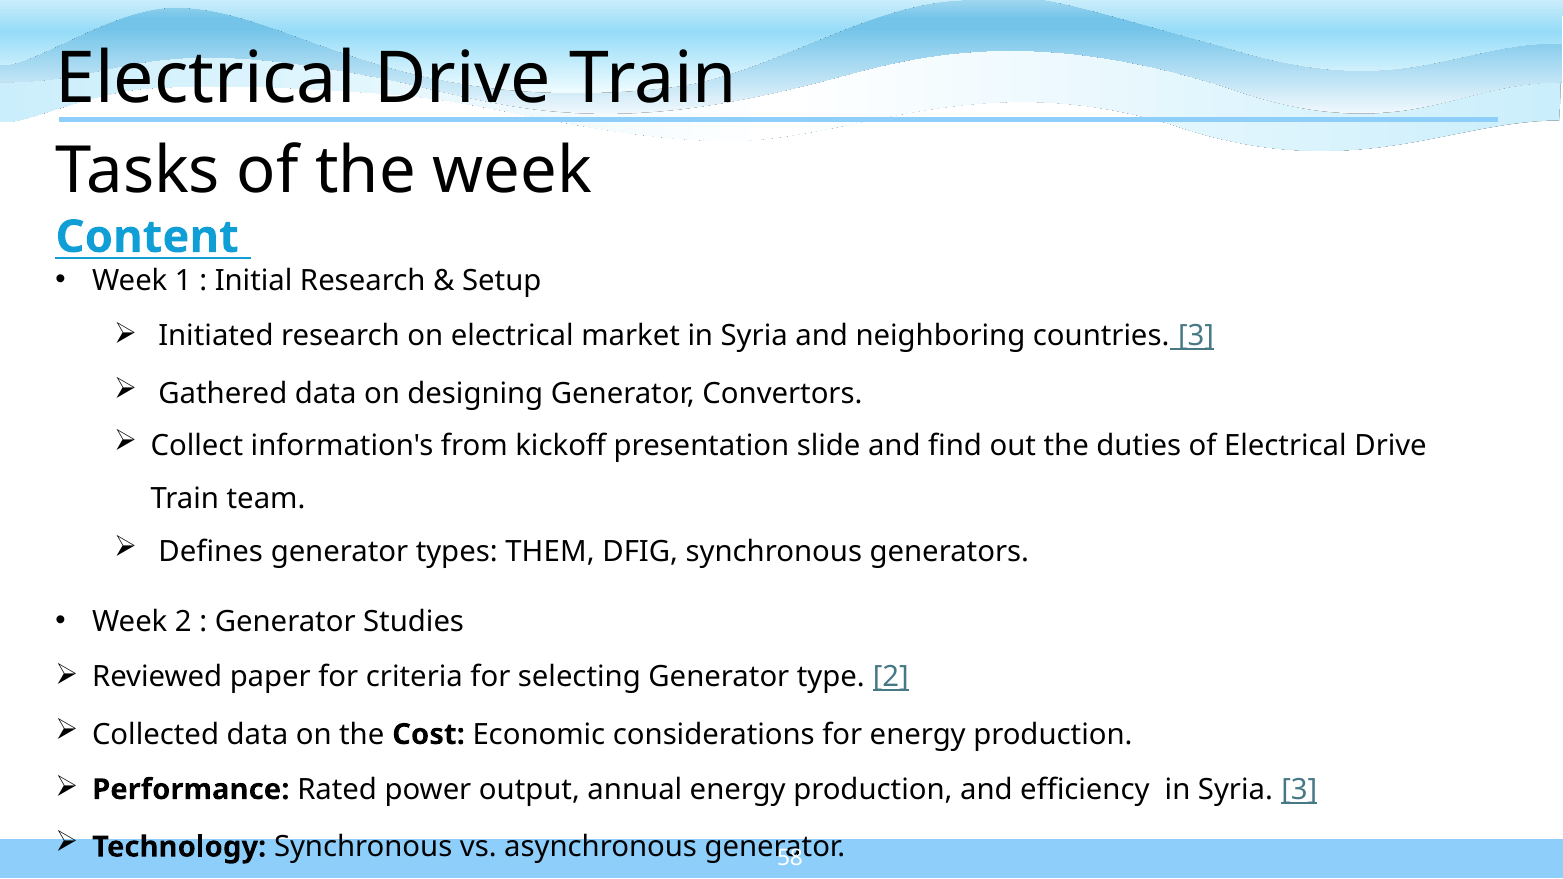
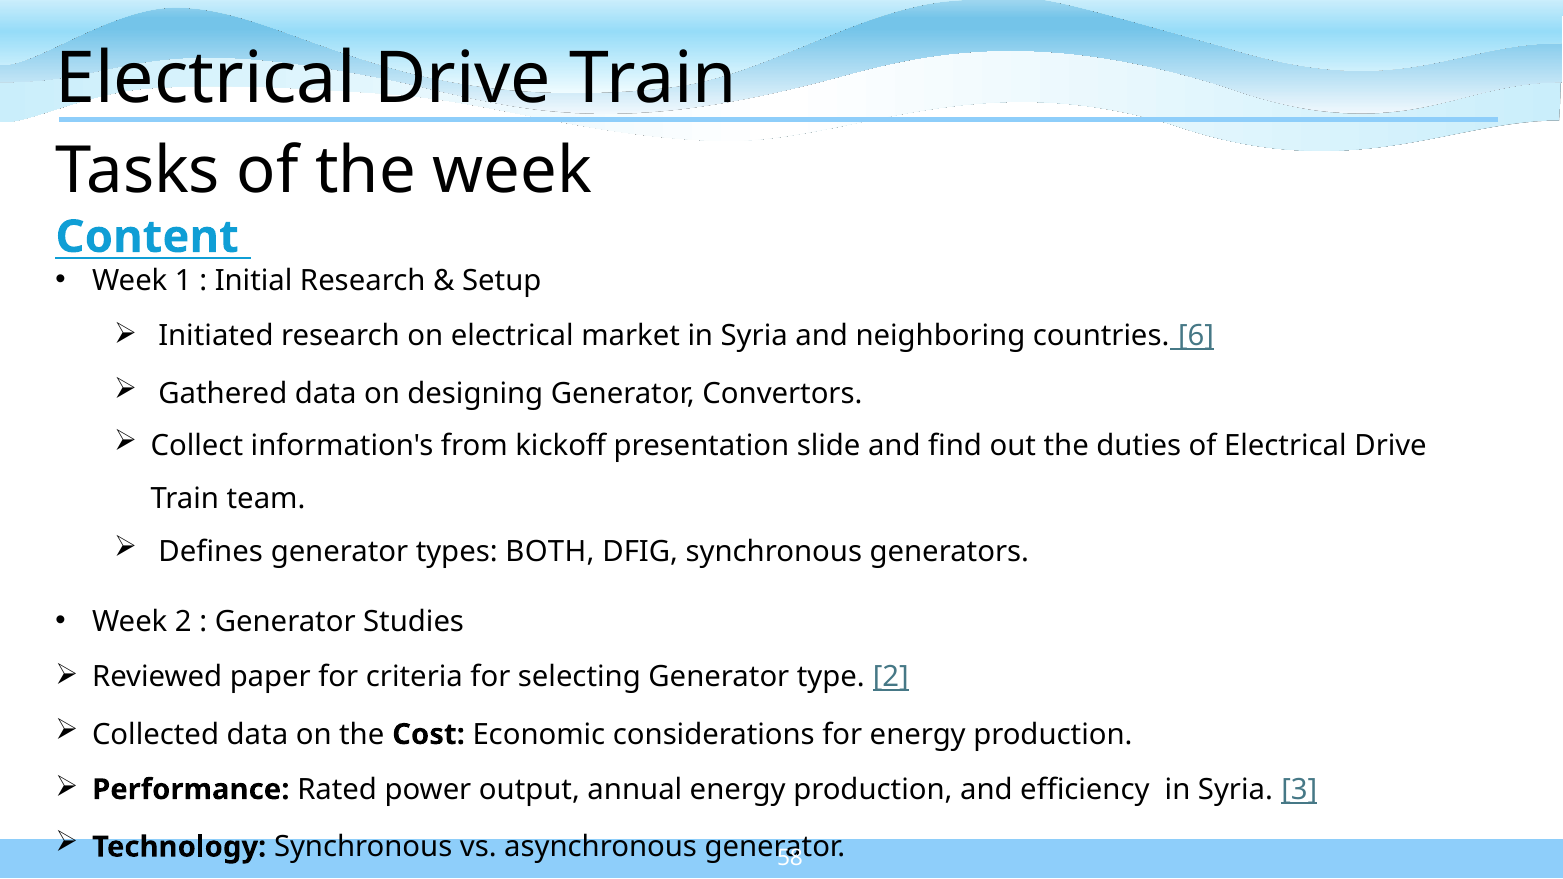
countries 3: 3 -> 6 (1196, 336)
THEM: THEM -> BOTH (550, 552)
